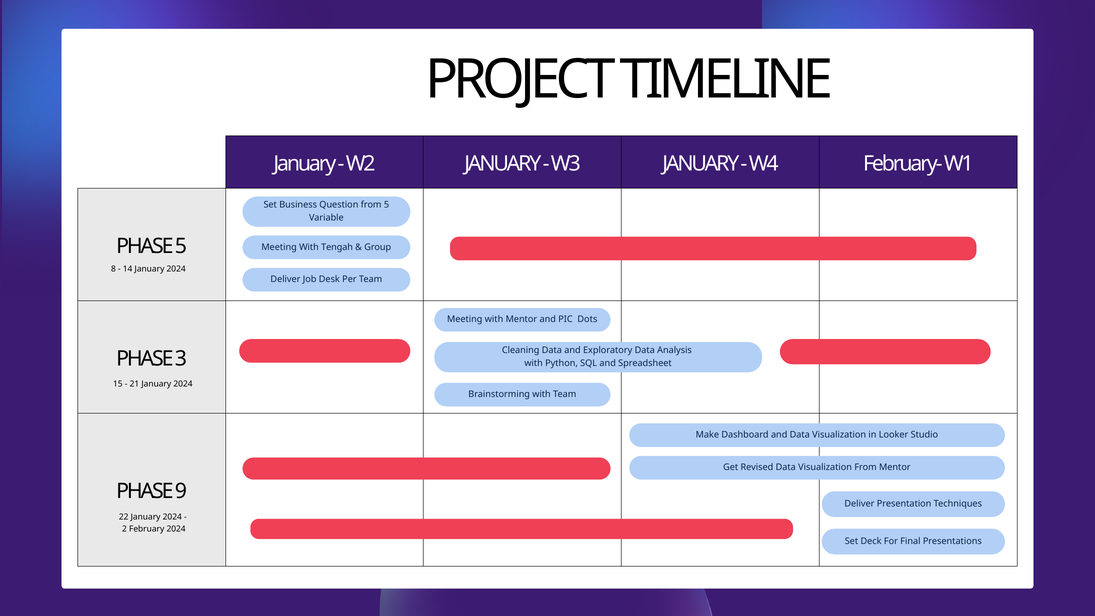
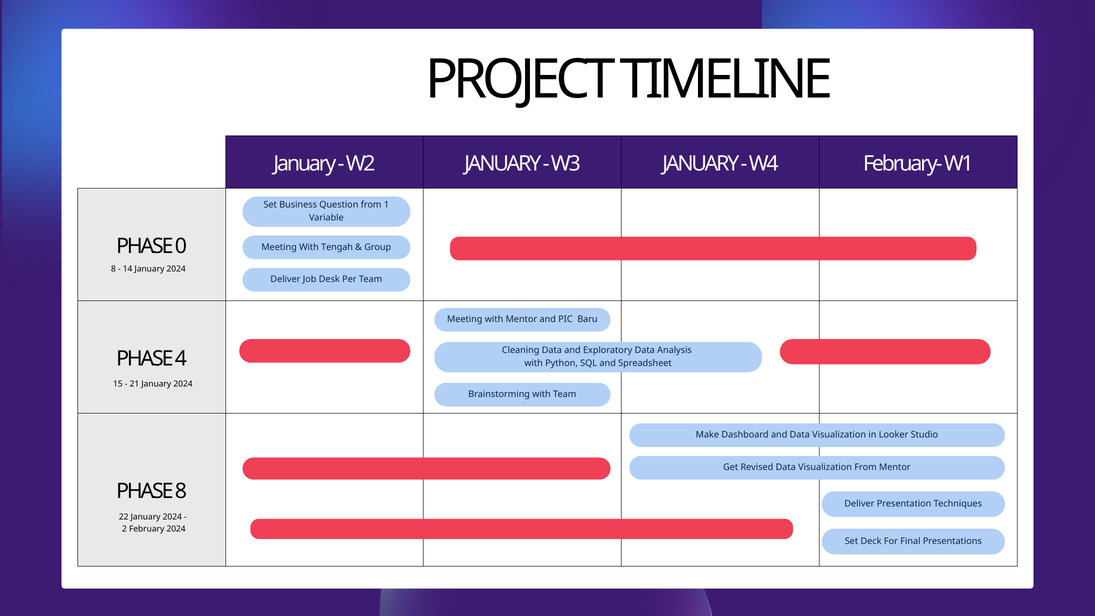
from 5: 5 -> 1 (387, 205)
PHASE 5: 5 -> 0 (181, 246)
Dots: Dots -> Baru (587, 319)
3: 3 -> 4 (181, 359)
PHASE 9: 9 -> 8 (181, 491)
